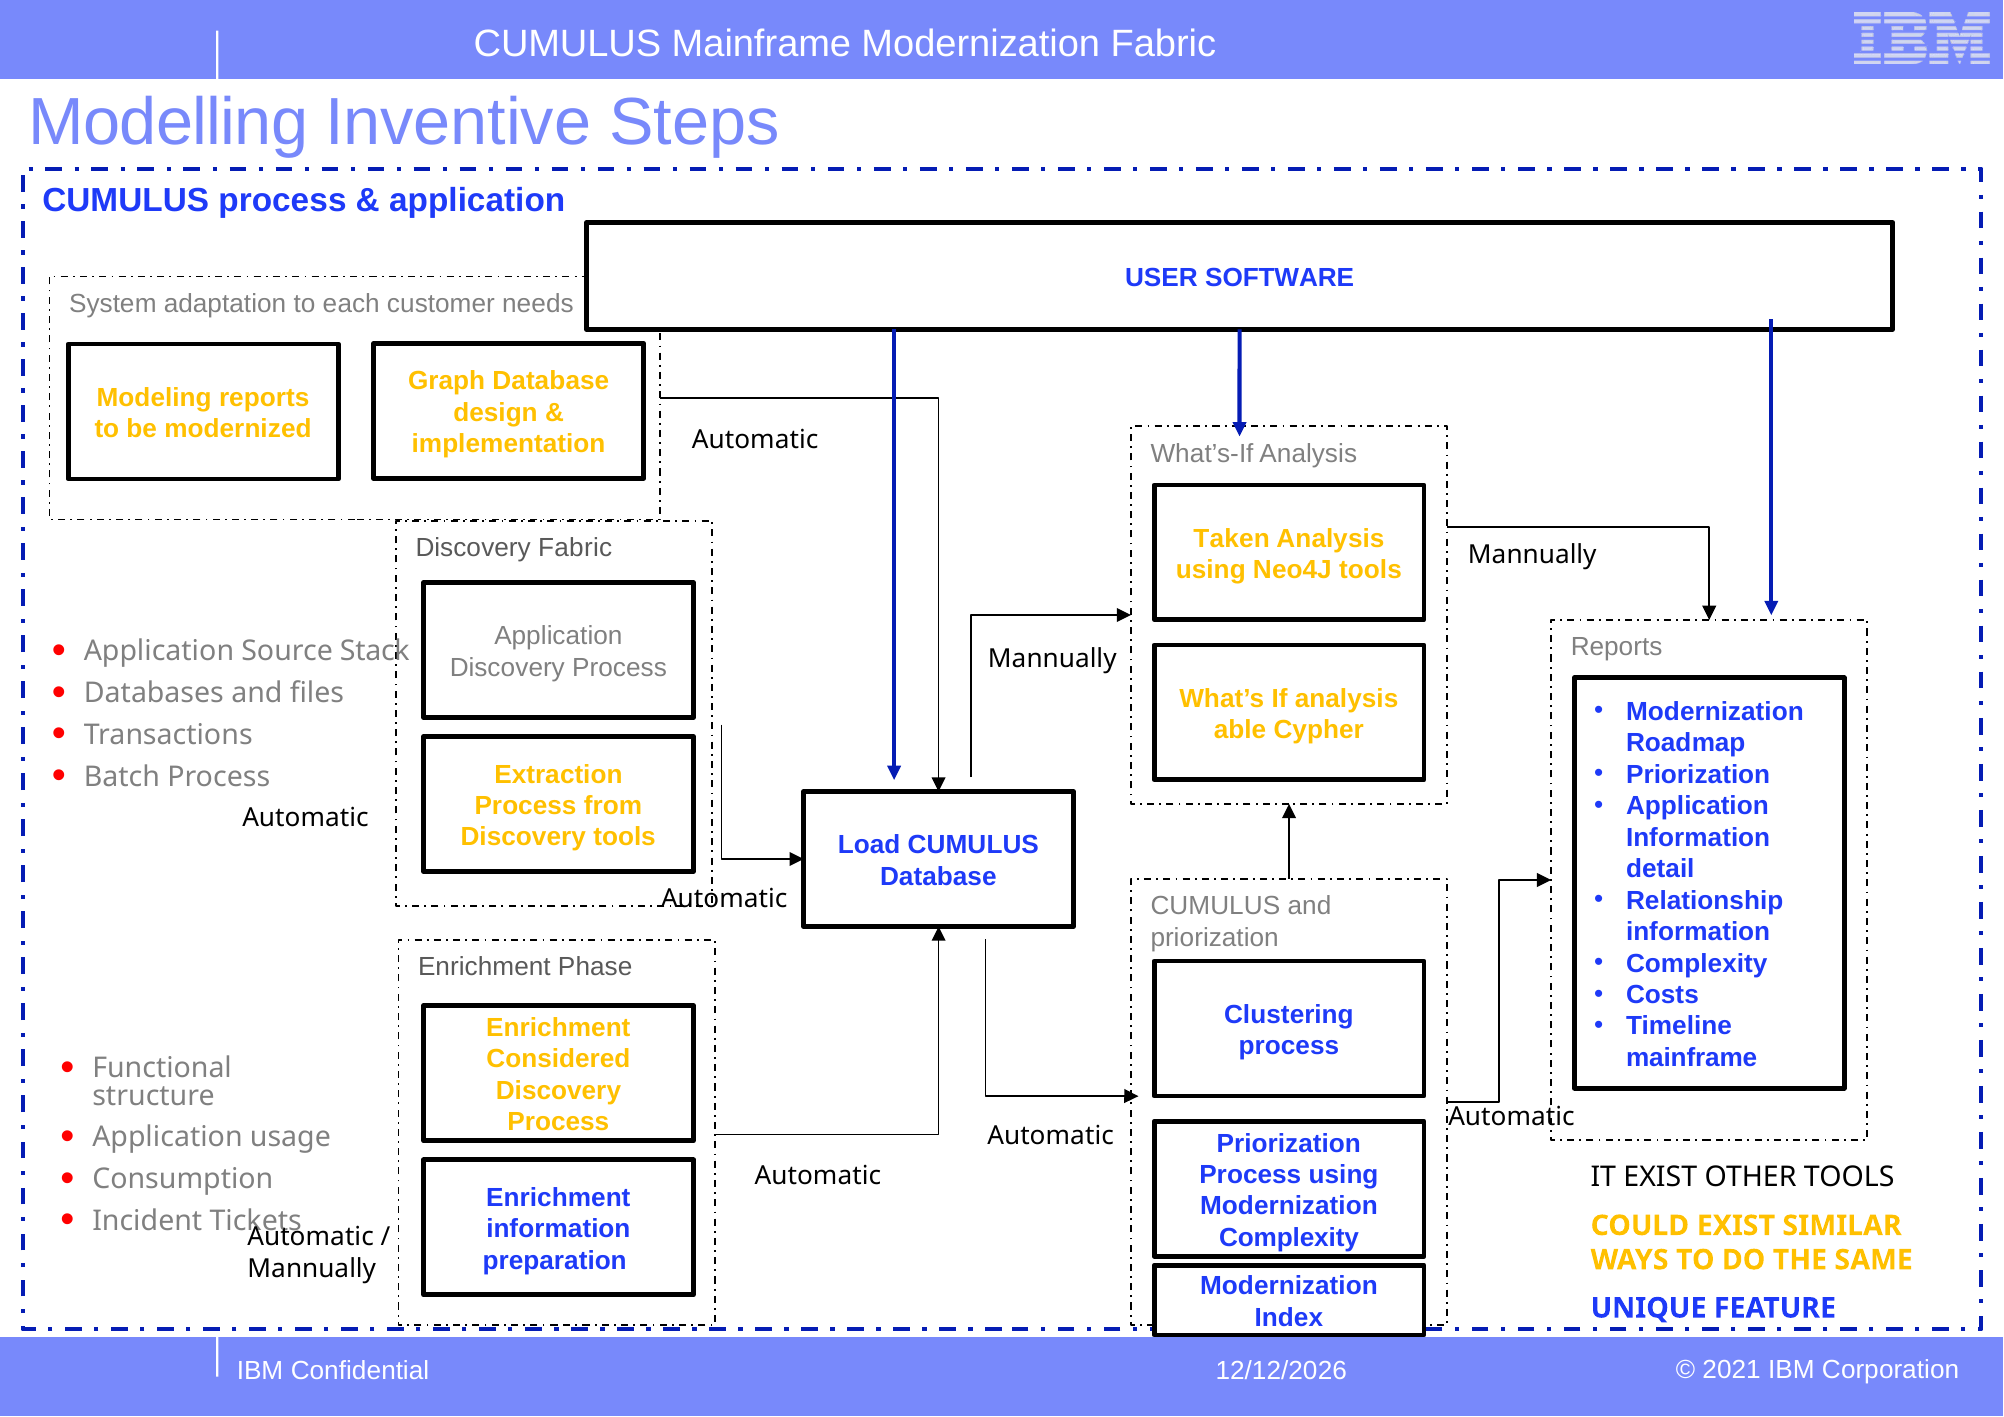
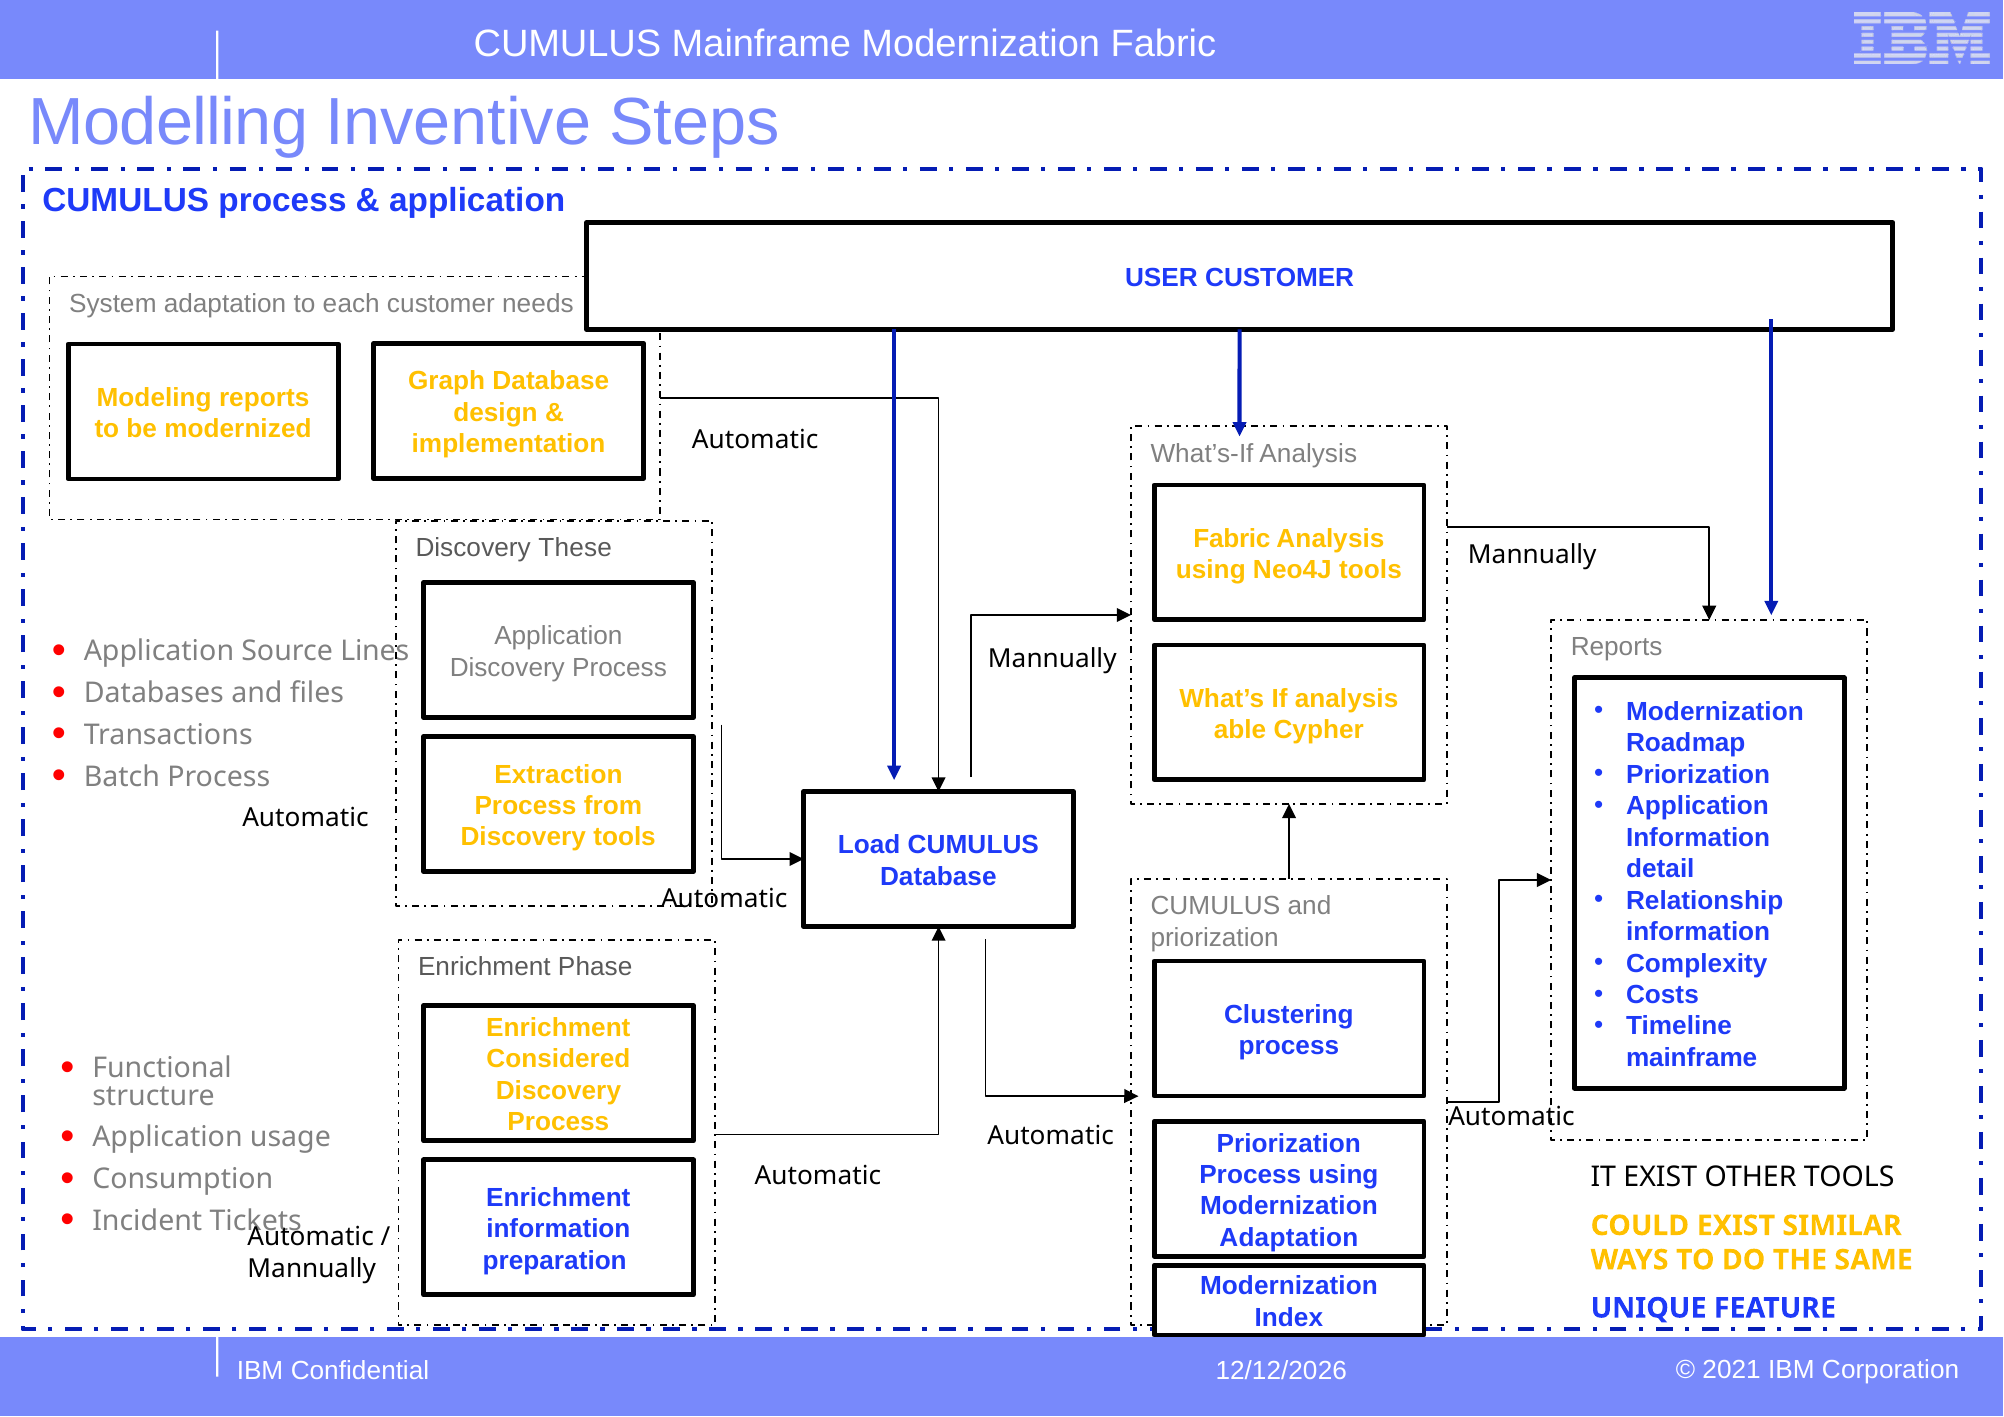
USER SOFTWARE: SOFTWARE -> CUSTOMER (1280, 278)
Taken: Taken -> Fabric (1232, 538)
Discovery Fabric: Fabric -> These (575, 548)
Stack: Stack -> Lines (375, 651)
Complexity: Complexity -> Adaptation (1289, 1238)
